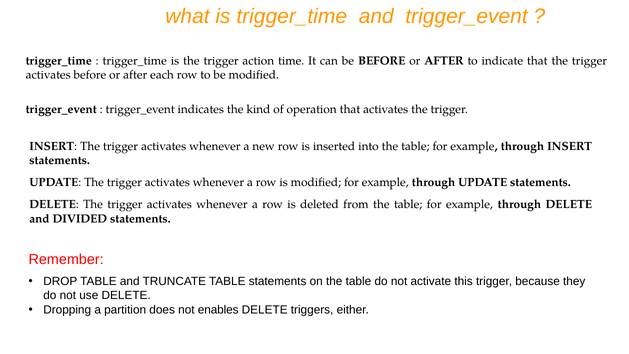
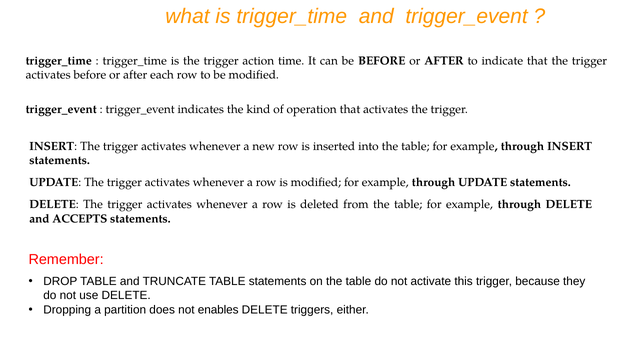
DIVIDED: DIVIDED -> ACCEPTS (80, 219)
